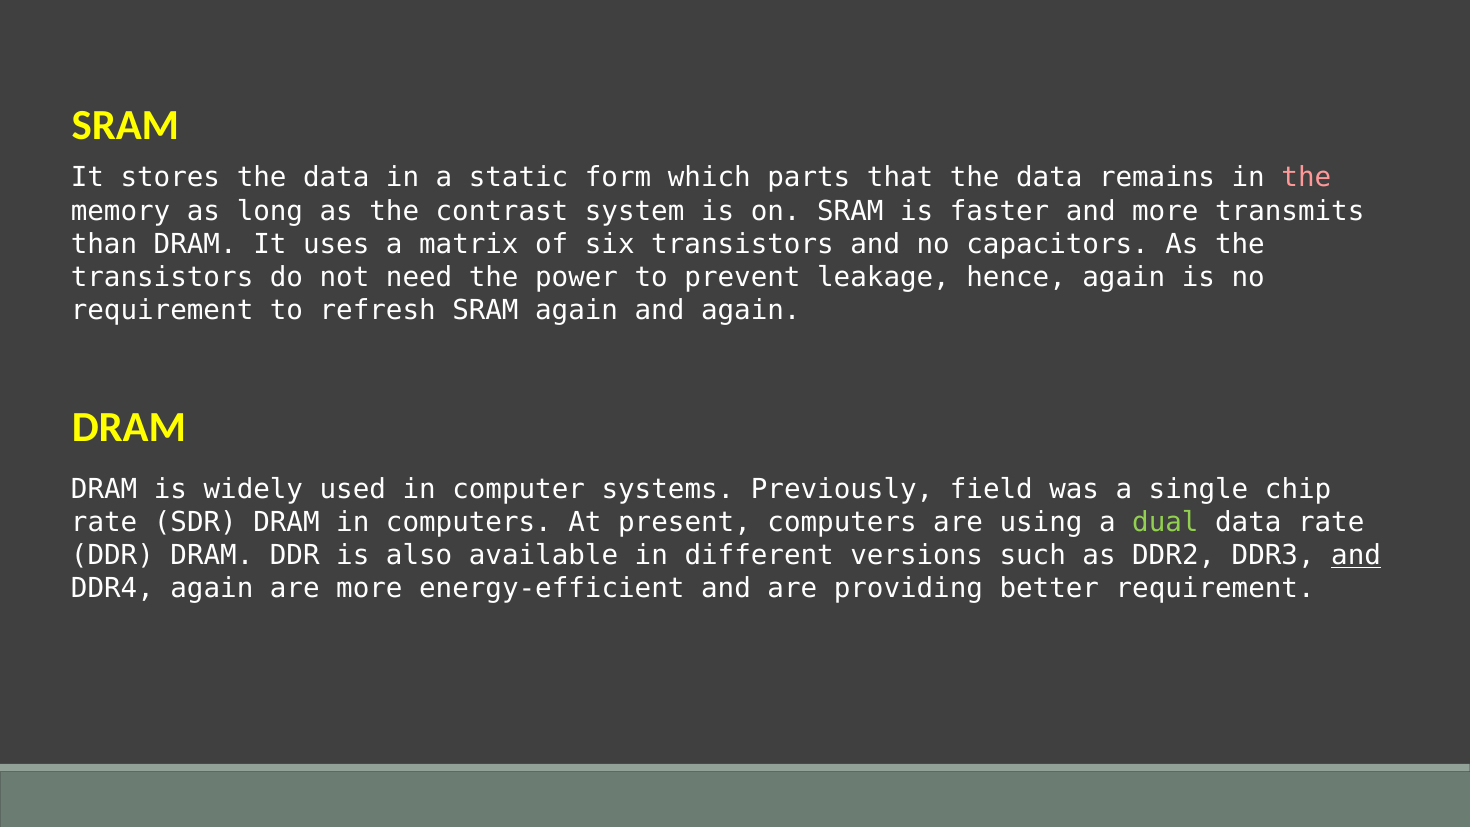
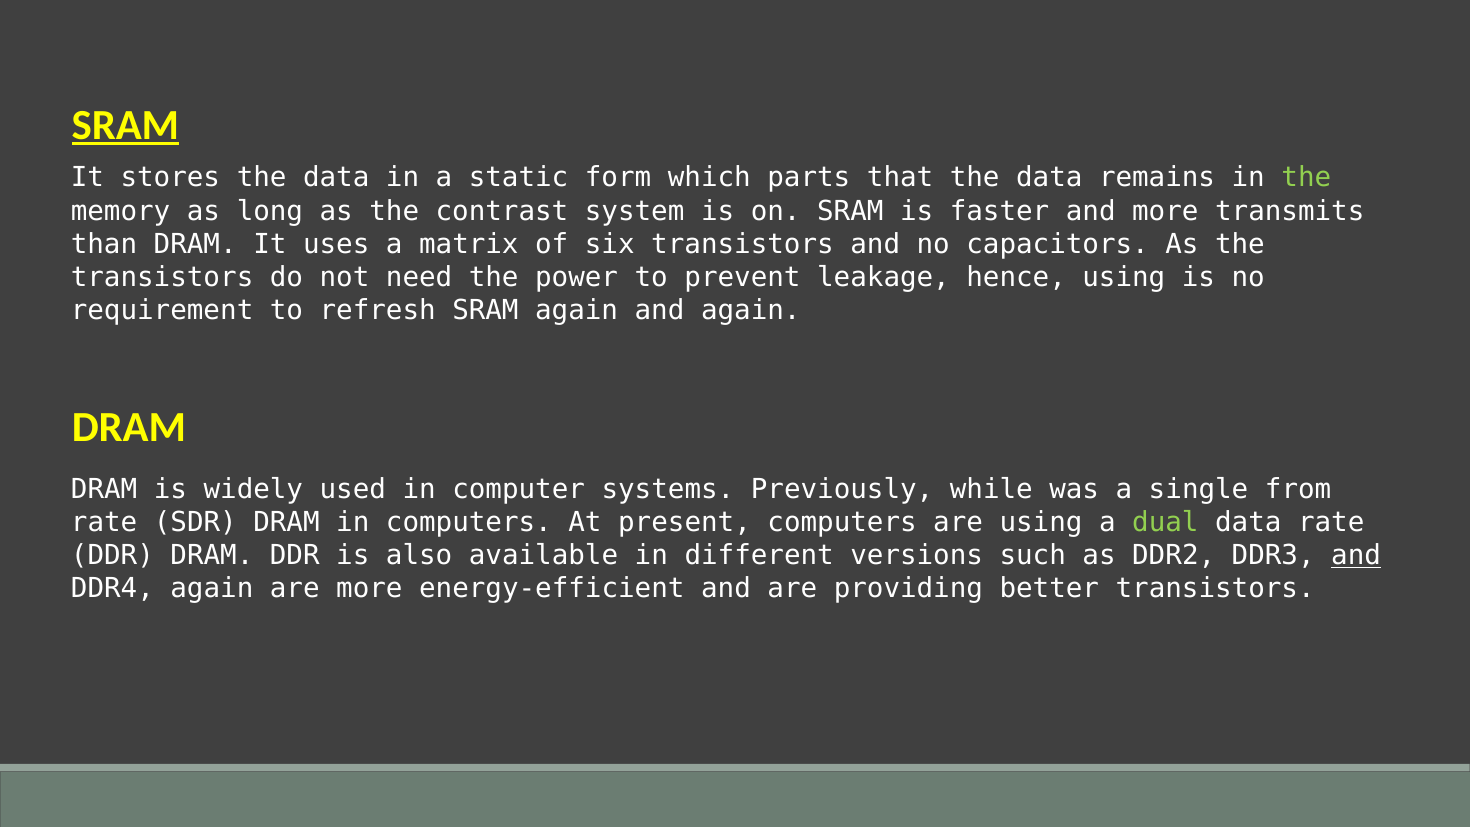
SRAM underline: none -> present (125, 125)
the colour: pink -> light green (1306, 178)
hence again: again -> using (1124, 277)
field: field -> while (991, 489)
chip: chip -> from (1298, 489)
better requirement: requirement -> transistors (1215, 588)
